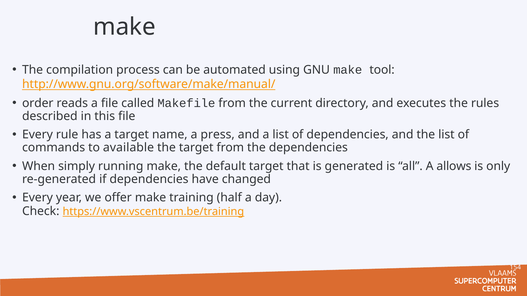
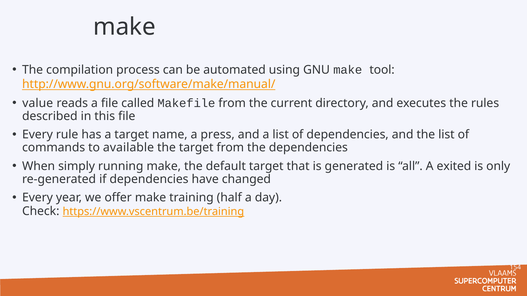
order: order -> value (38, 103)
allows: allows -> exited (454, 166)
